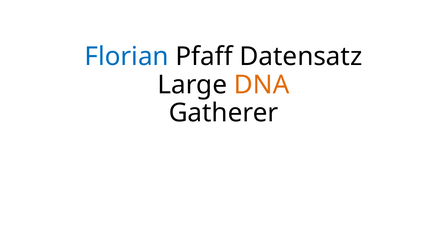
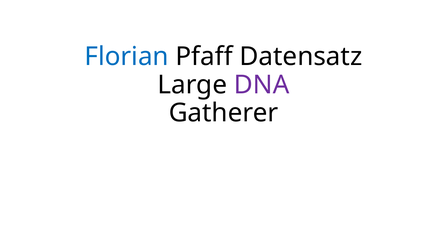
DNA colour: orange -> purple (262, 85)
